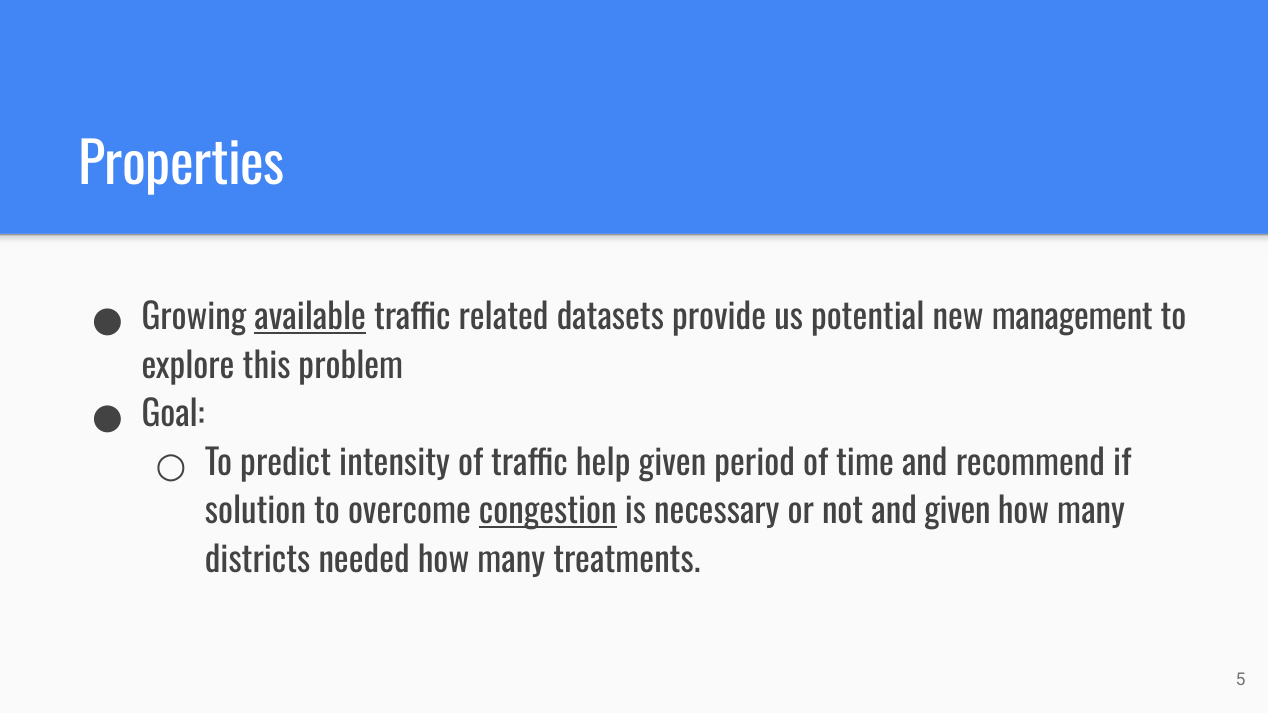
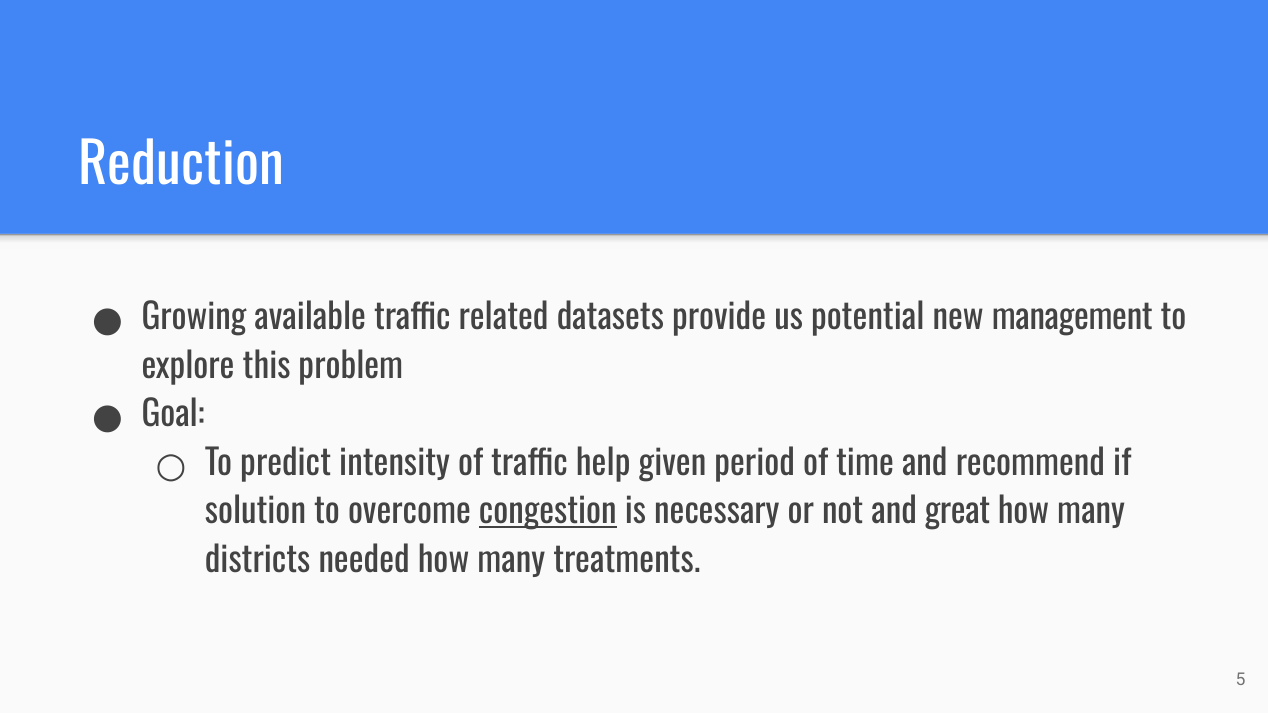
Properties: Properties -> Reduction (181, 166)
available underline: present -> none (310, 318)
and given: given -> great (958, 512)
